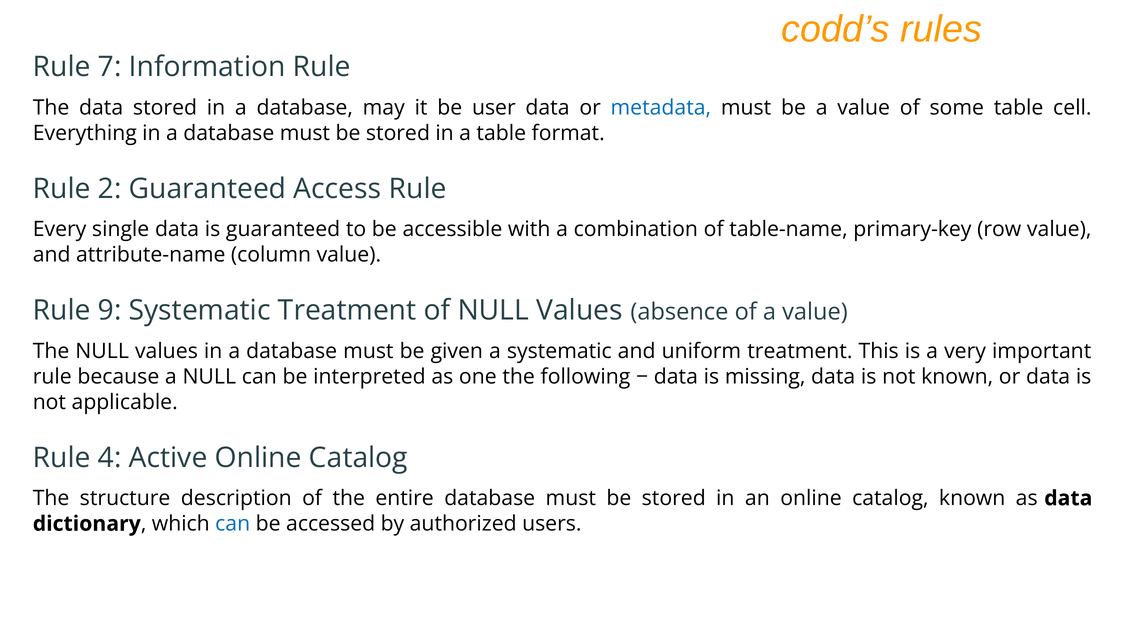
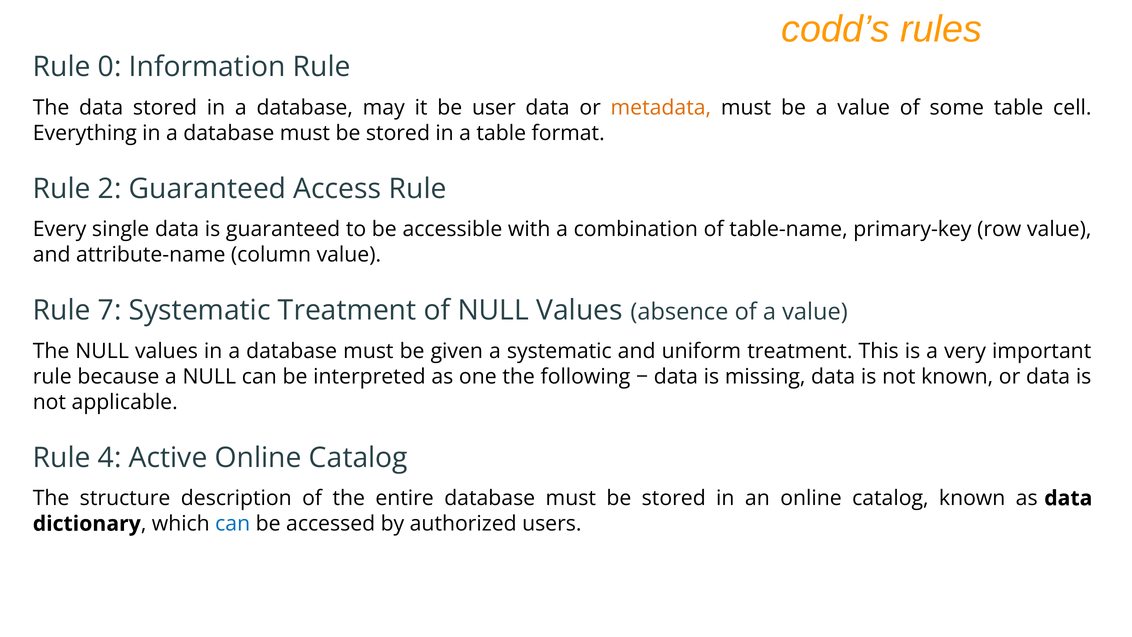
7: 7 -> 0 (110, 67)
metadata colour: blue -> orange (661, 108)
9: 9 -> 7 (110, 310)
